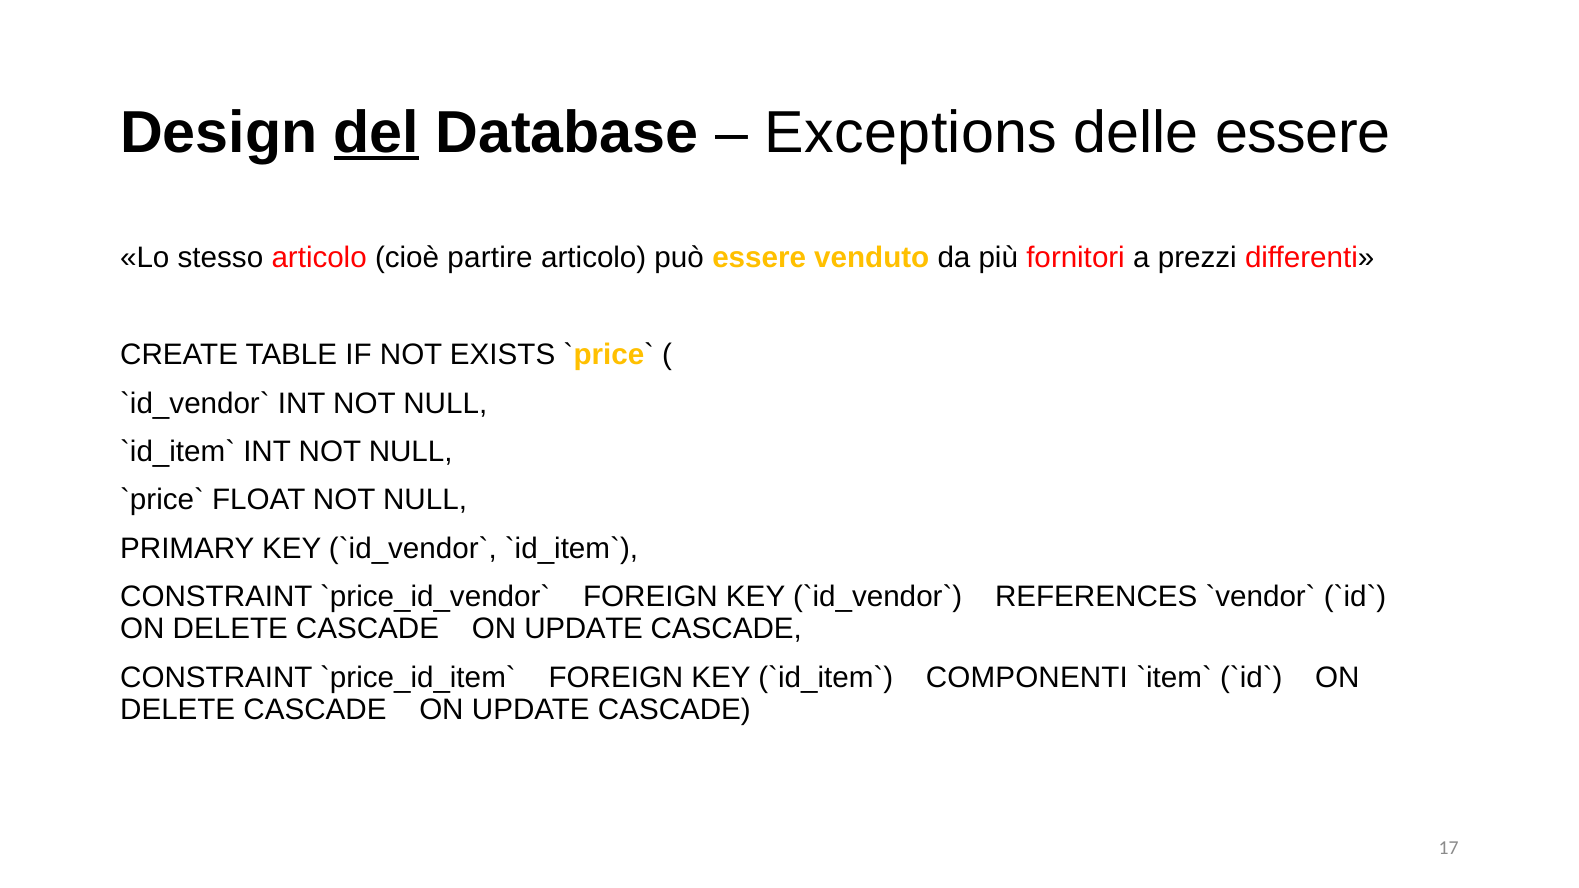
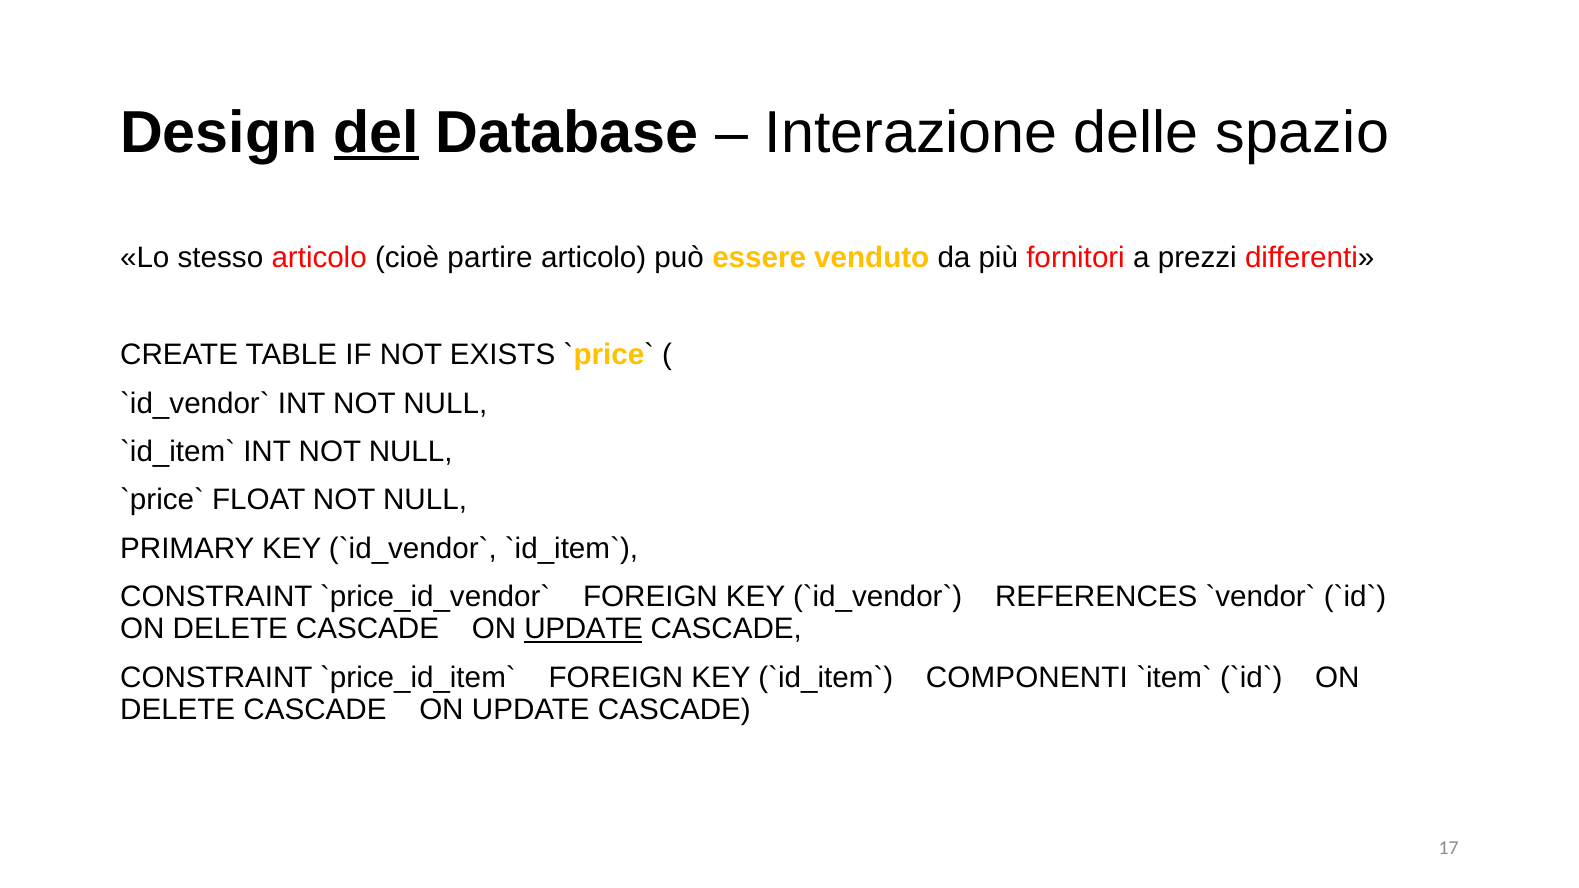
Exceptions: Exceptions -> Interazione (911, 133)
delle essere: essere -> spazio (1302, 133)
UPDATE underline: none -> present (584, 629)
